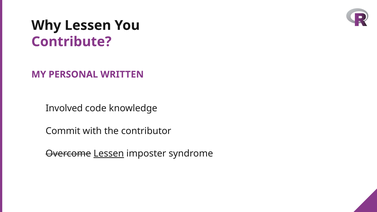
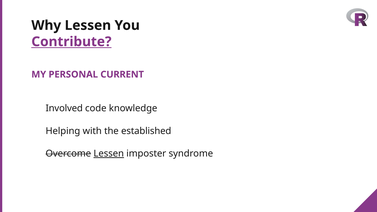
Contribute underline: none -> present (71, 42)
WRITTEN: WRITTEN -> CURRENT (122, 74)
Commit: Commit -> Helping (63, 131)
contributor: contributor -> established (146, 131)
